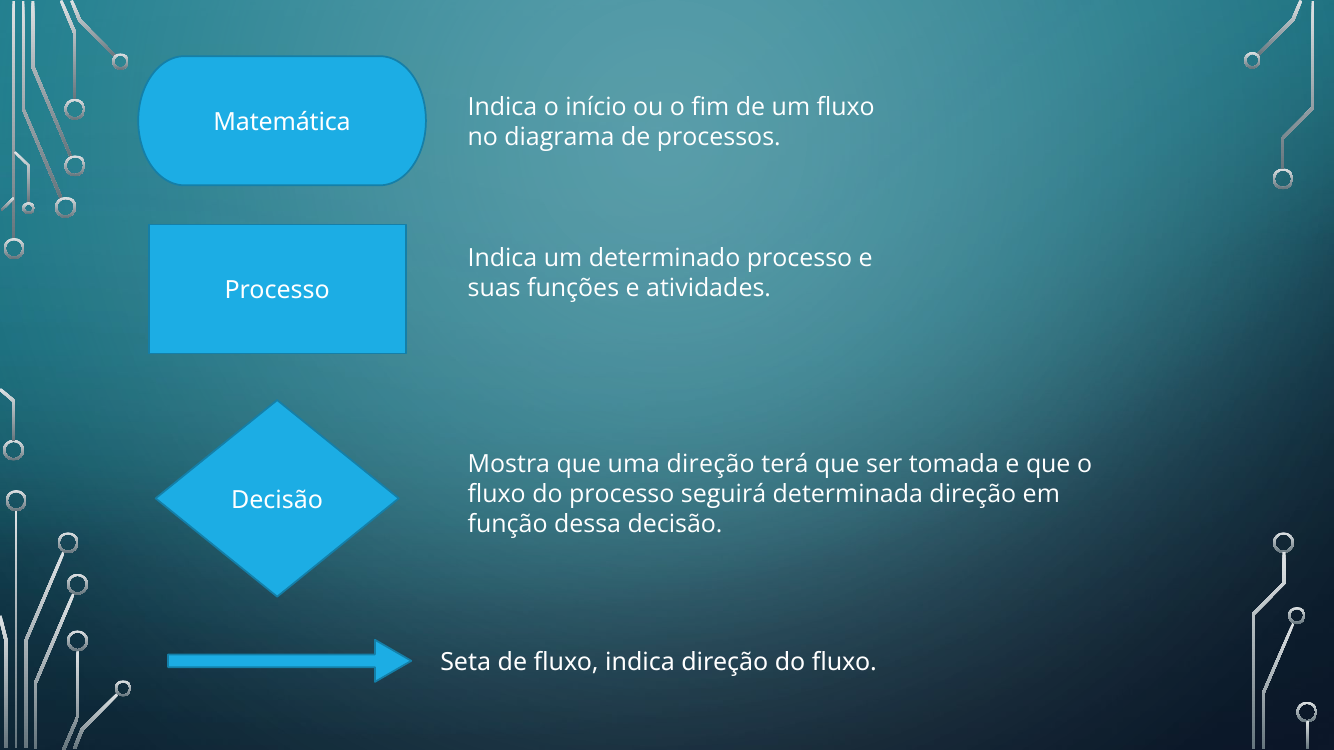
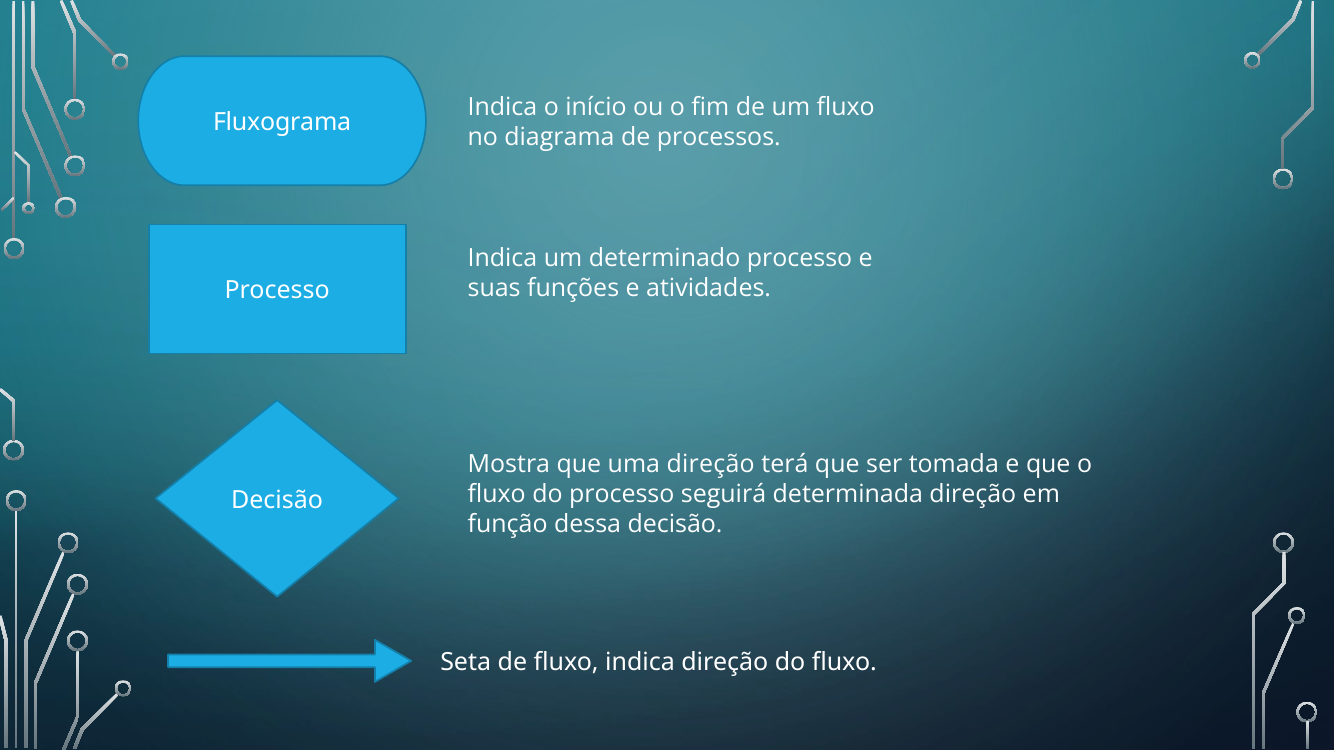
Matemática: Matemática -> Fluxograma (282, 123)
